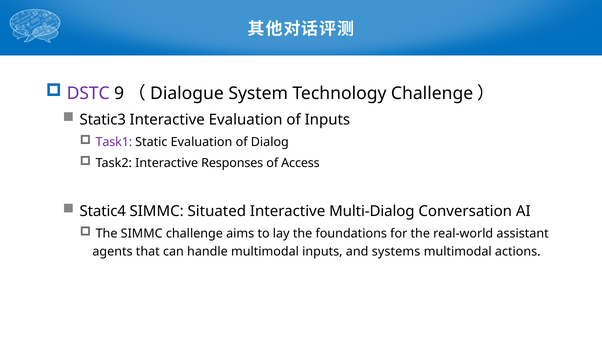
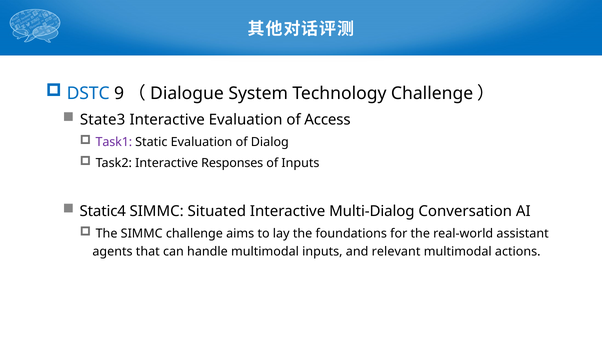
DSTC colour: purple -> blue (88, 94)
Static3: Static3 -> State3 (103, 120)
of Inputs: Inputs -> Access (327, 120)
of Access: Access -> Inputs (300, 163)
systems: systems -> relevant (396, 252)
